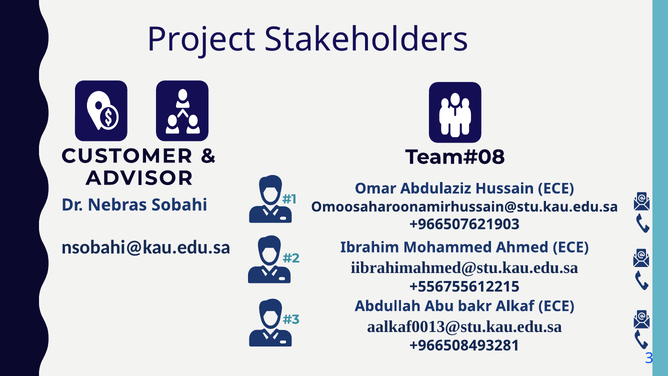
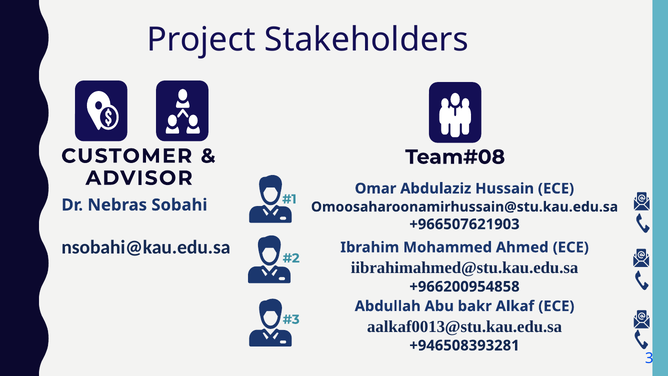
+556755612215: +556755612215 -> +966200954858 (465, 287)
+966508493281: +966508493281 -> +946508393281 (465, 345)
